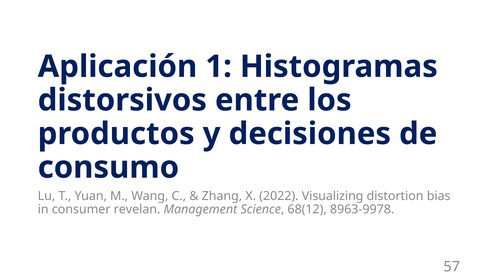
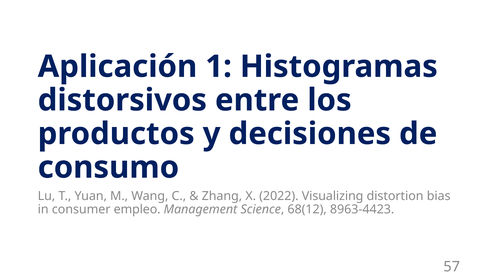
revelan: revelan -> empleo (137, 209)
8963-9978: 8963-9978 -> 8963-4423 (362, 209)
